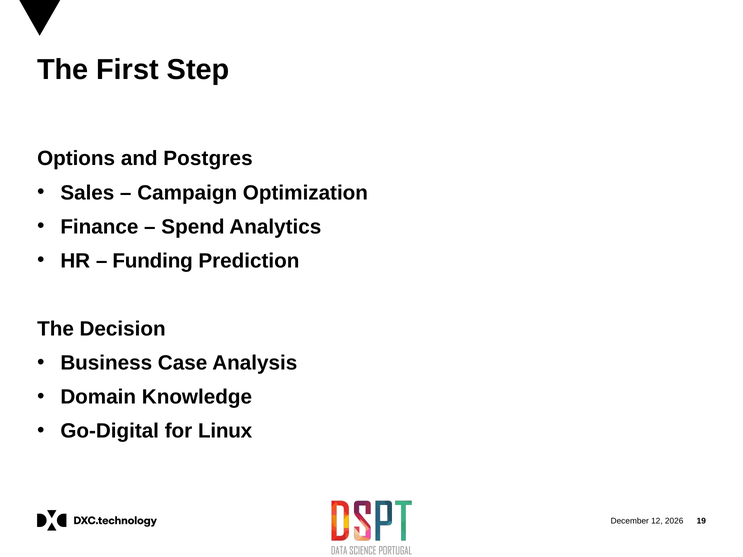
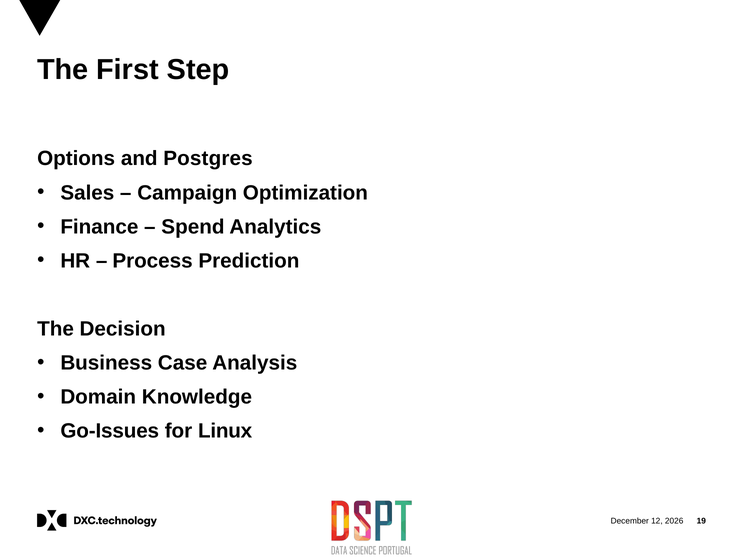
Funding: Funding -> Process (153, 261)
Go-Digital: Go-Digital -> Go-Issues (110, 431)
